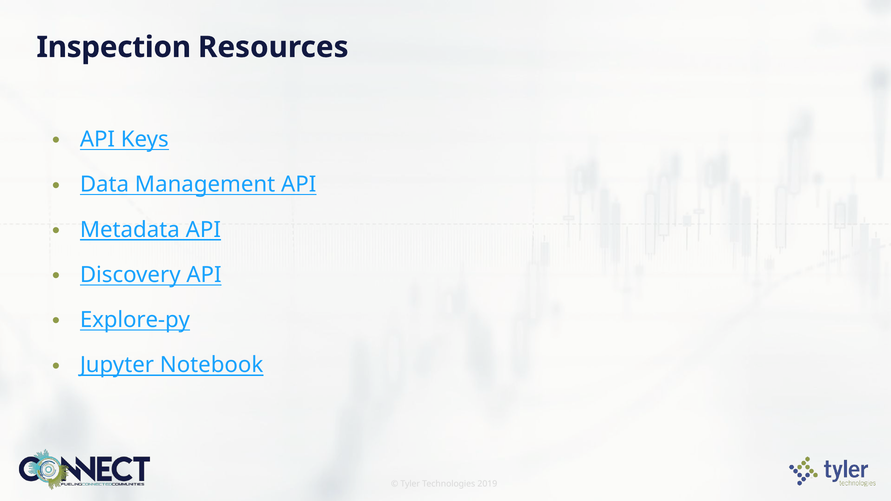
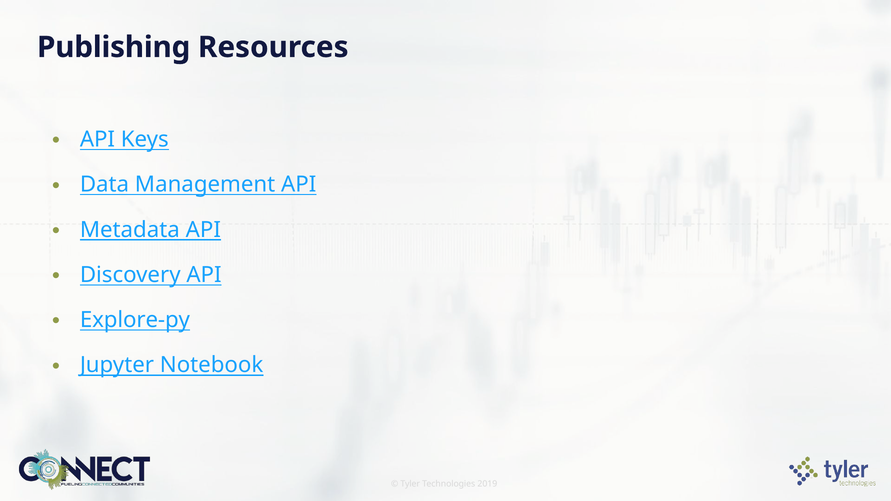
Inspection: Inspection -> Publishing (114, 47)
